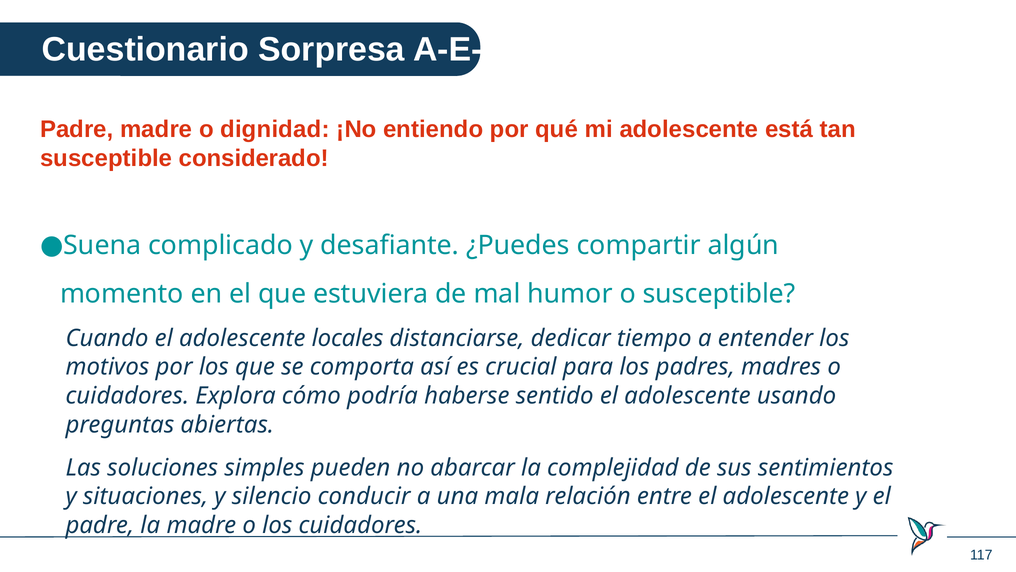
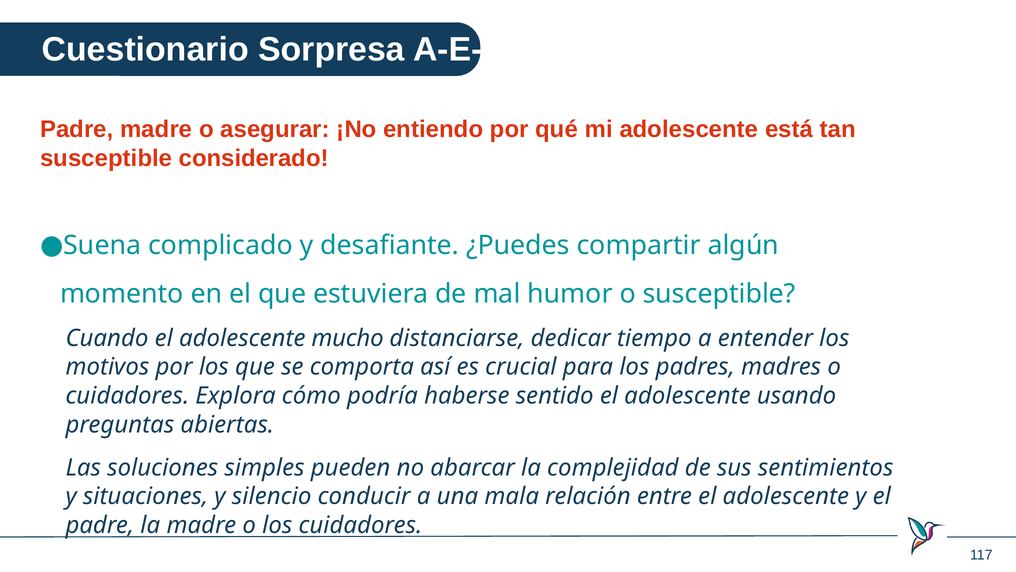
dignidad: dignidad -> asegurar (275, 129)
locales: locales -> mucho (348, 338)
